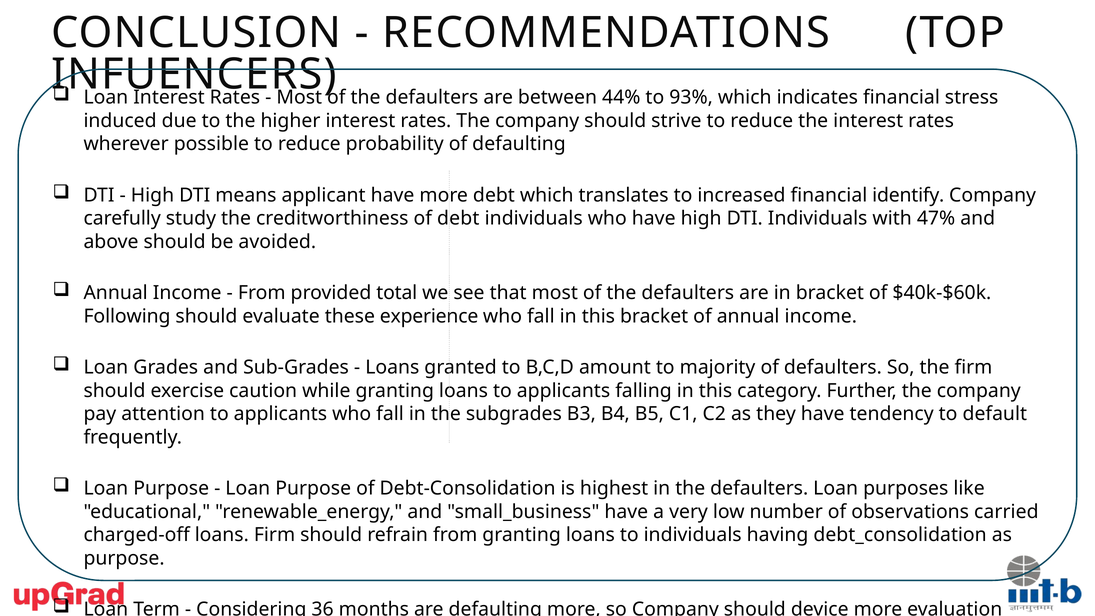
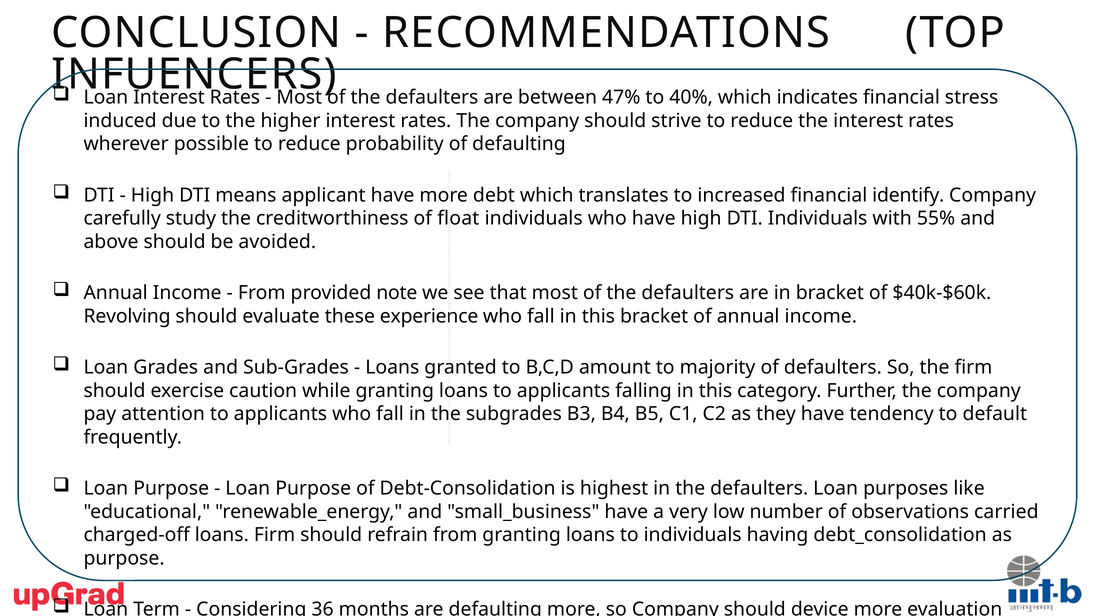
44%: 44% -> 47% (621, 98)
93%: 93% -> 40% (691, 98)
of debt: debt -> float (458, 219)
47%: 47% -> 55% (936, 219)
total: total -> note (397, 293)
Following: Following -> Revolving (127, 316)
